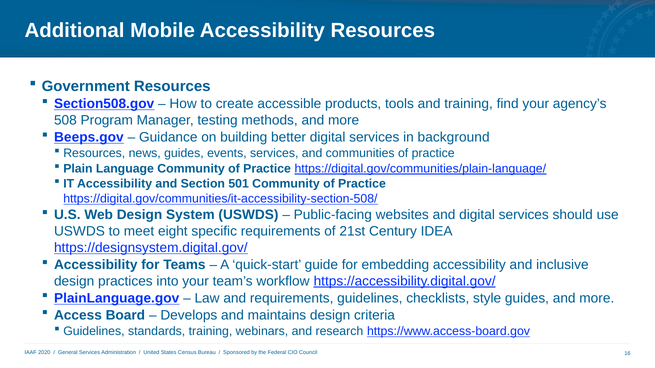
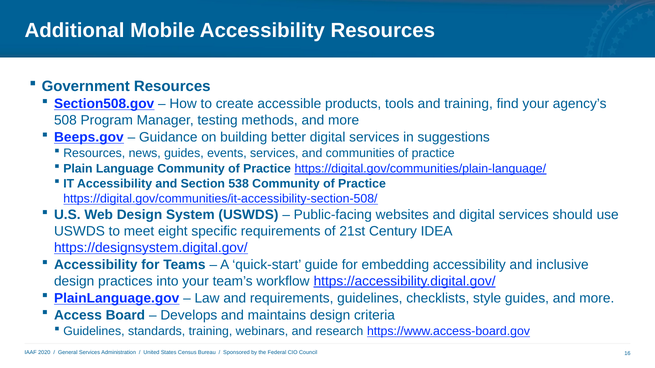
background: background -> suggestions (454, 137)
501: 501 -> 538 (239, 184)
